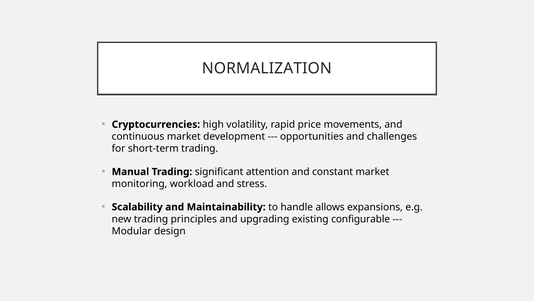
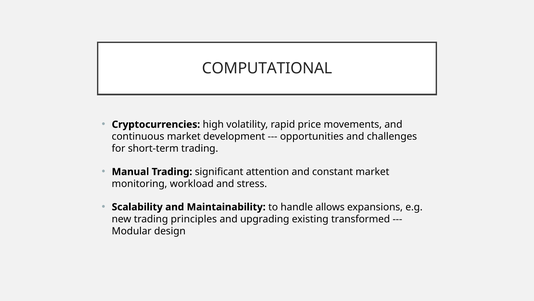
NORMALIZATION: NORMALIZATION -> COMPUTATIONAL (267, 68)
configurable: configurable -> transformed (361, 219)
